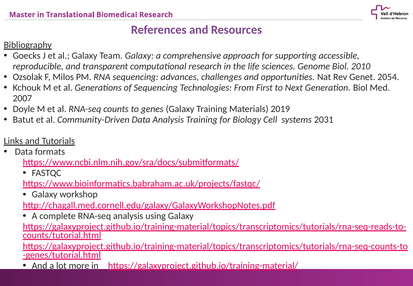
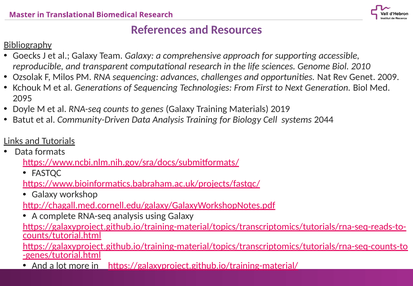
2054: 2054 -> 2009 (388, 77)
2007: 2007 -> 2095 (22, 98)
2031: 2031 -> 2044 (324, 120)
